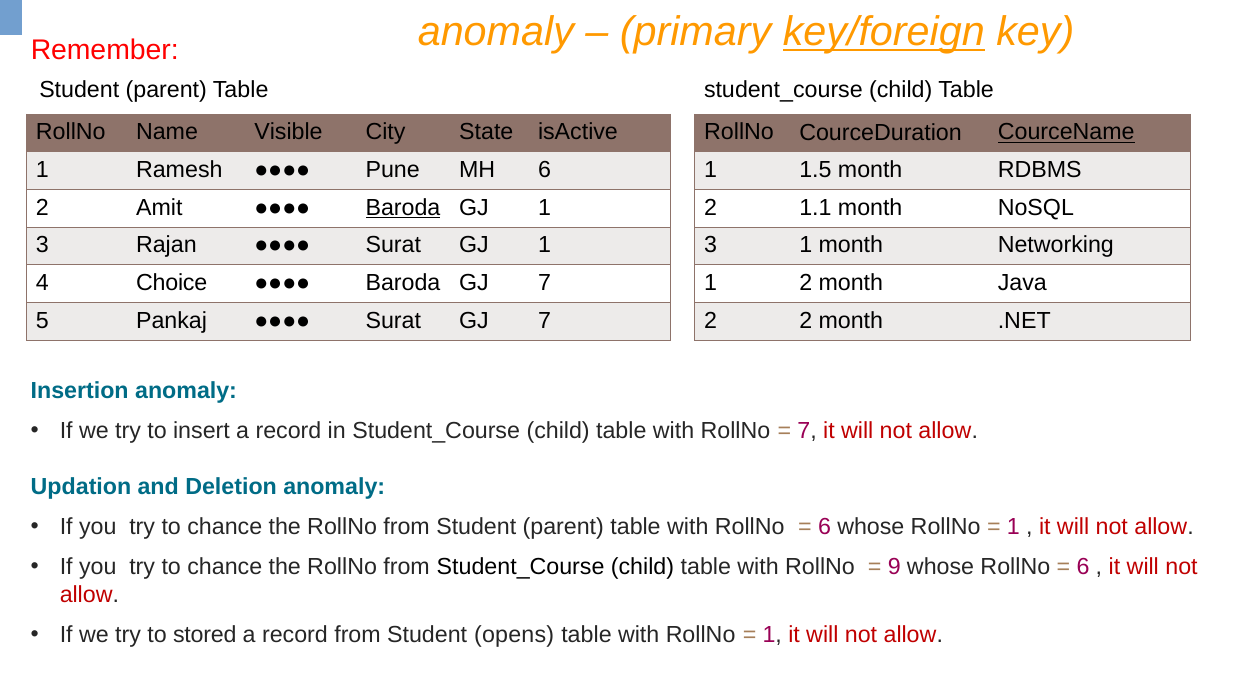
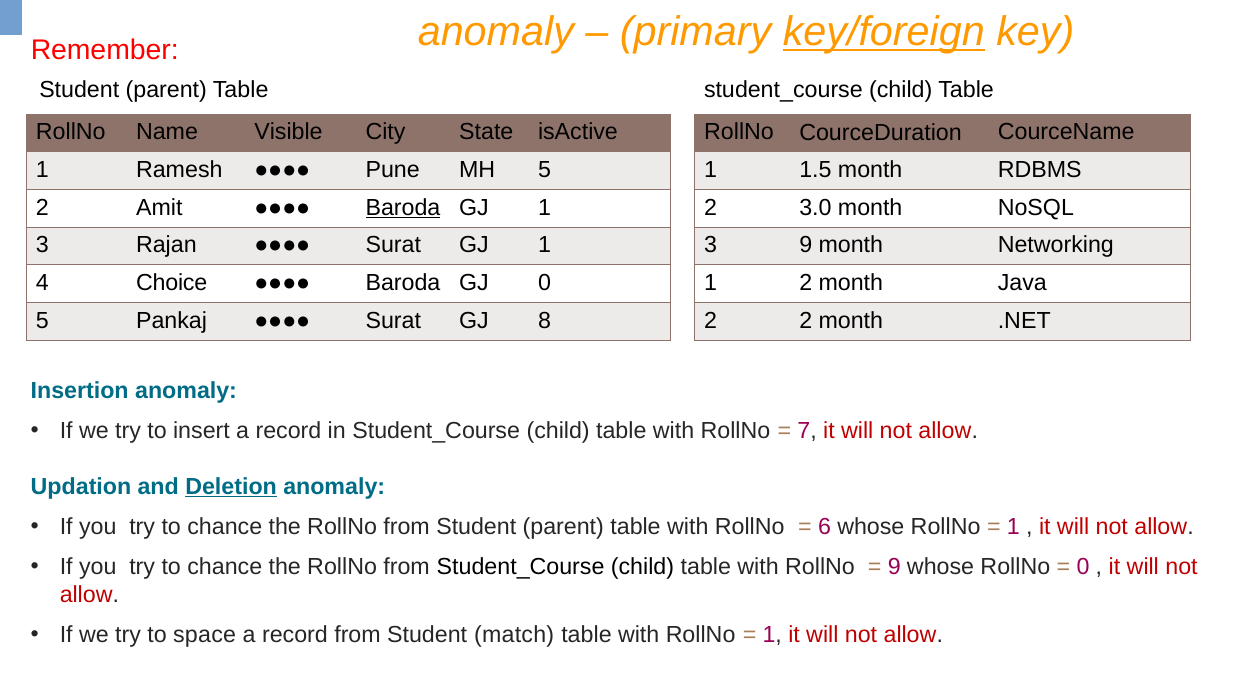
CourceName underline: present -> none (1066, 132)
MH 6: 6 -> 5 (544, 170)
1.1: 1.1 -> 3.0 (815, 208)
3 1: 1 -> 9 (806, 245)
Baroda GJ 7: 7 -> 0 (544, 283)
Surat GJ 7: 7 -> 8 (544, 321)
Deletion underline: none -> present (231, 486)
6: 6 -> 0 (1083, 567)
stored: stored -> space (205, 635)
opens: opens -> match (514, 635)
